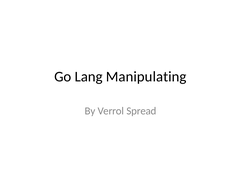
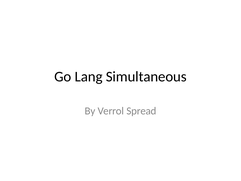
Manipulating: Manipulating -> Simultaneous (146, 77)
